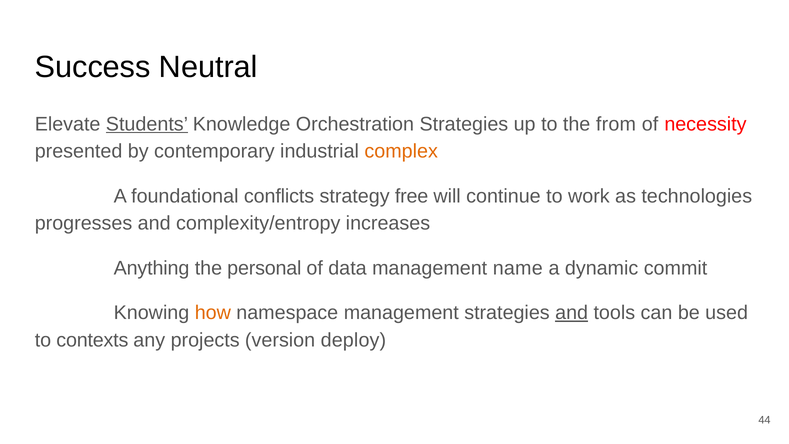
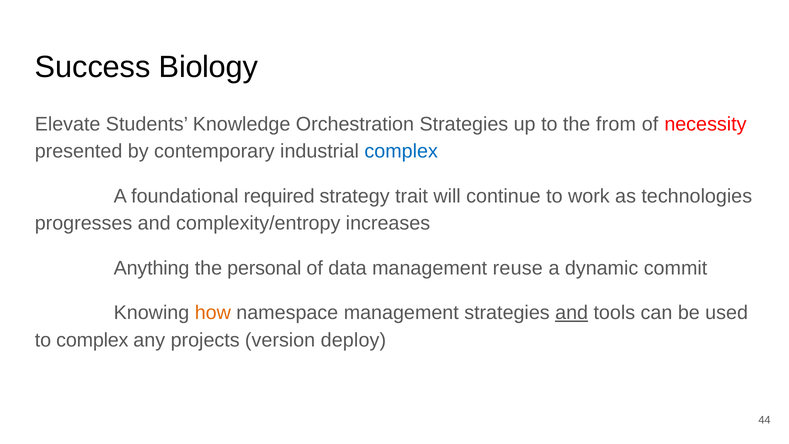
Neutral: Neutral -> Biology (208, 67)
Students underline: present -> none (147, 124)
complex colour: orange -> blue (401, 151)
conflicts: conflicts -> required (279, 196)
free: free -> trait (412, 196)
name: name -> reuse (518, 268)
to contexts: contexts -> complex (92, 340)
